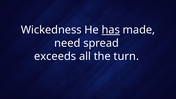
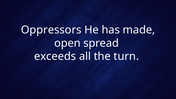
Wickedness: Wickedness -> Oppressors (51, 30)
has underline: present -> none (111, 30)
need: need -> open (67, 43)
